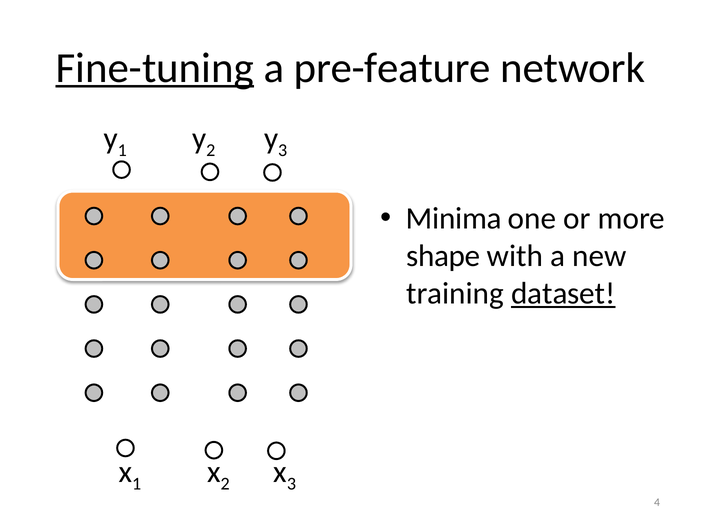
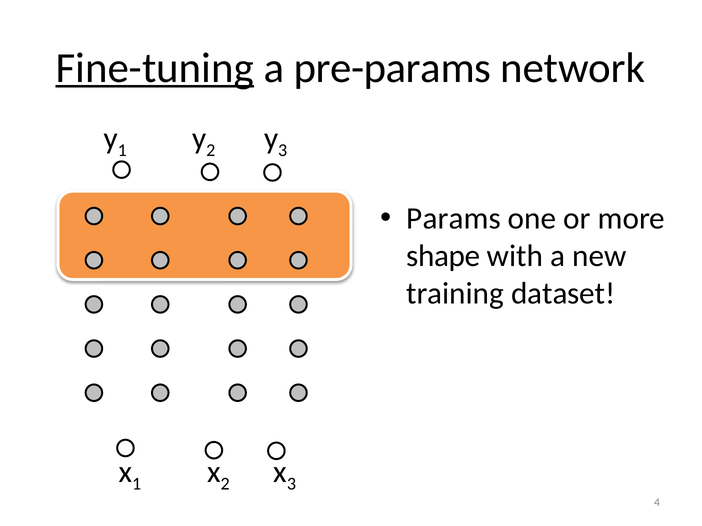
pre-feature: pre-feature -> pre-params (392, 68)
Minima: Minima -> Params (454, 219)
dataset underline: present -> none (563, 294)
